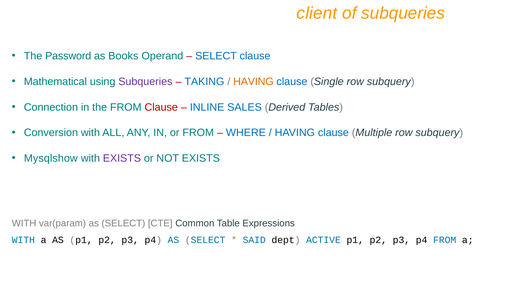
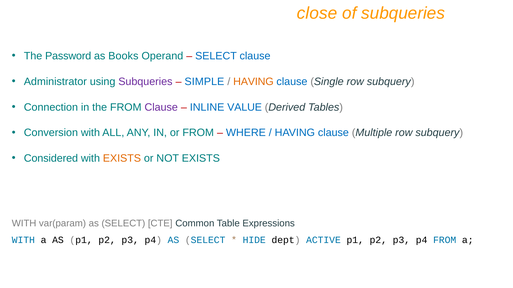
client: client -> close (317, 13)
Mathematical: Mathematical -> Administrator (55, 82)
TAKING: TAKING -> SIMPLE (204, 82)
Clause colour: red -> purple (161, 107)
SALES: SALES -> VALUE (245, 107)
Mysqlshow: Mysqlshow -> Considered (51, 159)
EXISTS colour: purple -> orange (122, 159)
SAID: SAID -> HIDE (254, 240)
